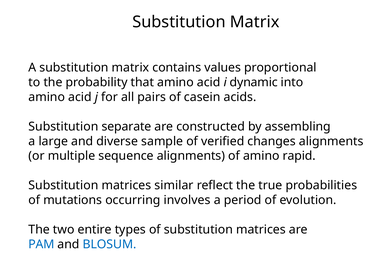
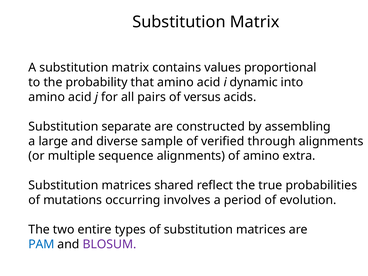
casein: casein -> versus (202, 97)
changes: changes -> through (272, 141)
rapid: rapid -> extra (299, 156)
similar: similar -> shared (174, 185)
BLOSUM colour: blue -> purple (110, 244)
